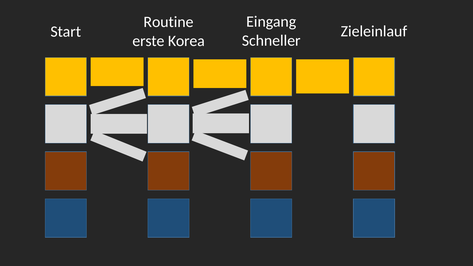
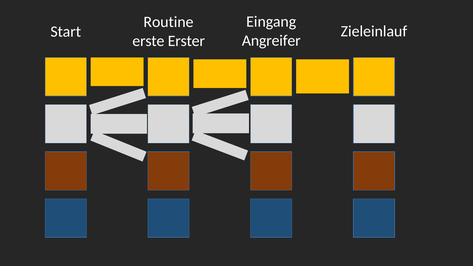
Schneller: Schneller -> Angreifer (271, 41)
Korea: Korea -> Erster (186, 41)
